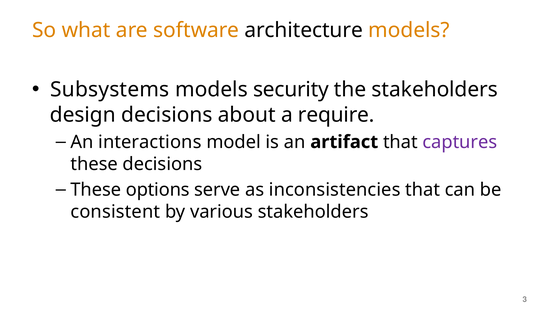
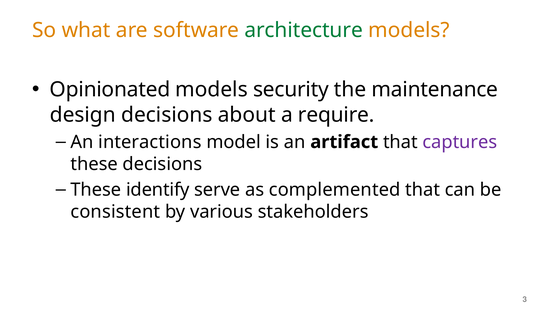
architecture colour: black -> green (304, 30)
Subsystems: Subsystems -> Opinionated (110, 90)
the stakeholders: stakeholders -> maintenance (435, 90)
options: options -> identify (158, 189)
inconsistencies: inconsistencies -> complemented (335, 189)
